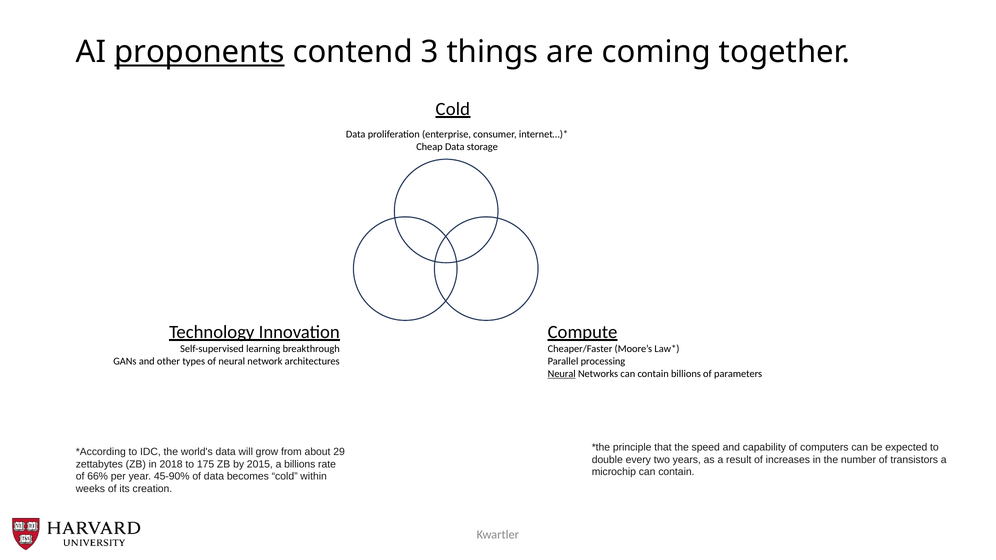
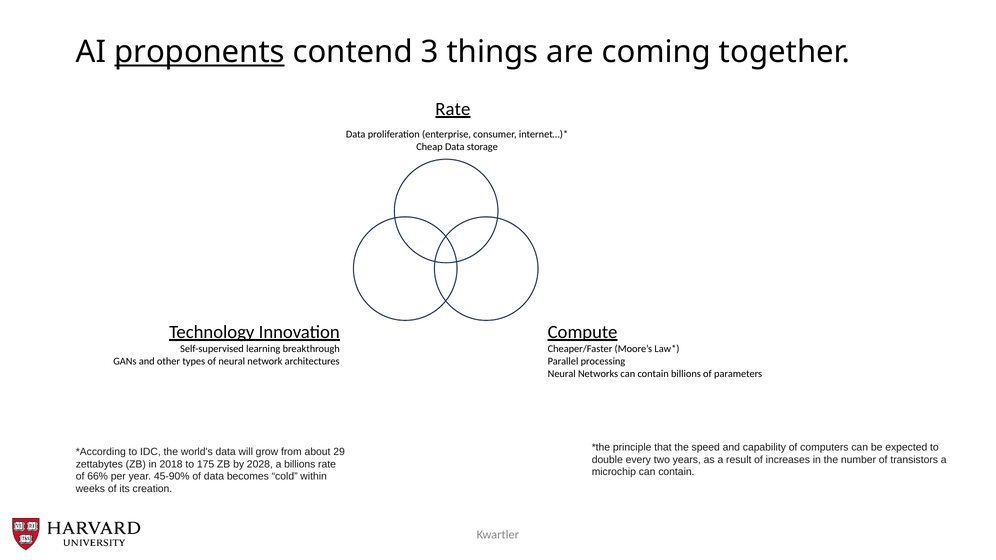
Cold: Cold -> Rate (453, 109)
Neural underline: present -> none (562, 374)
2015: 2015 -> 2028 (260, 464)
